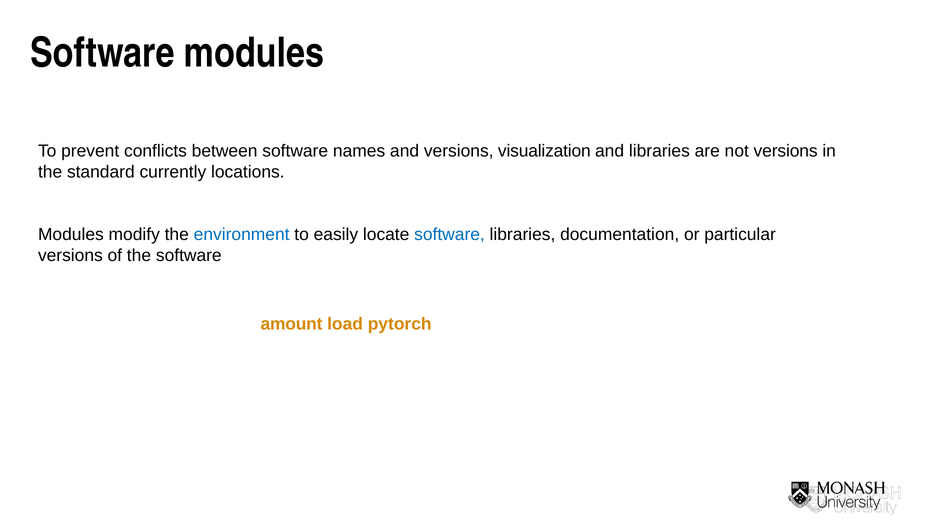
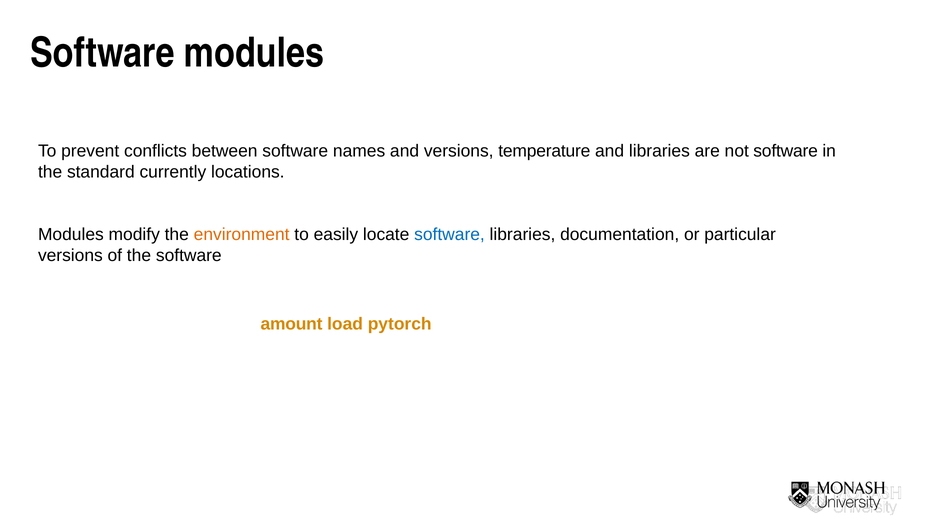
visualization: visualization -> temperature (544, 151)
not versions: versions -> software (786, 151)
environment colour: blue -> orange (242, 235)
